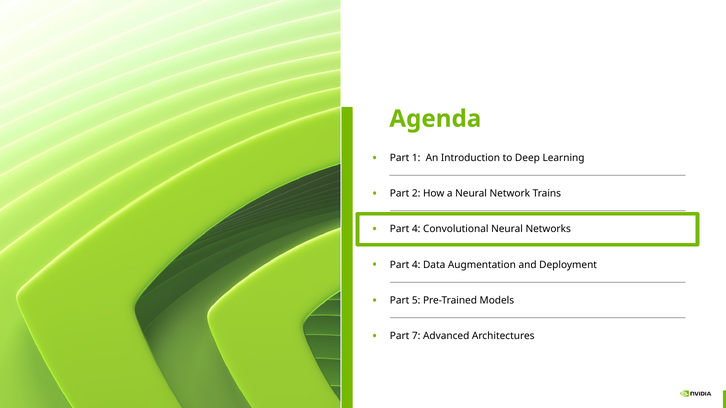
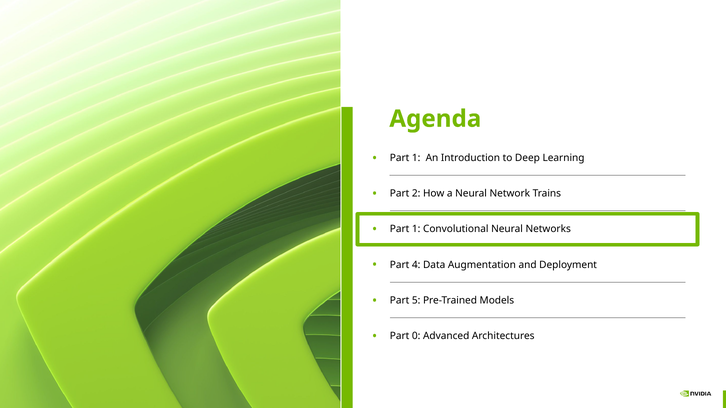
4: 4 -> 1 (416, 229)
7: 7 -> 0 (416, 336)
